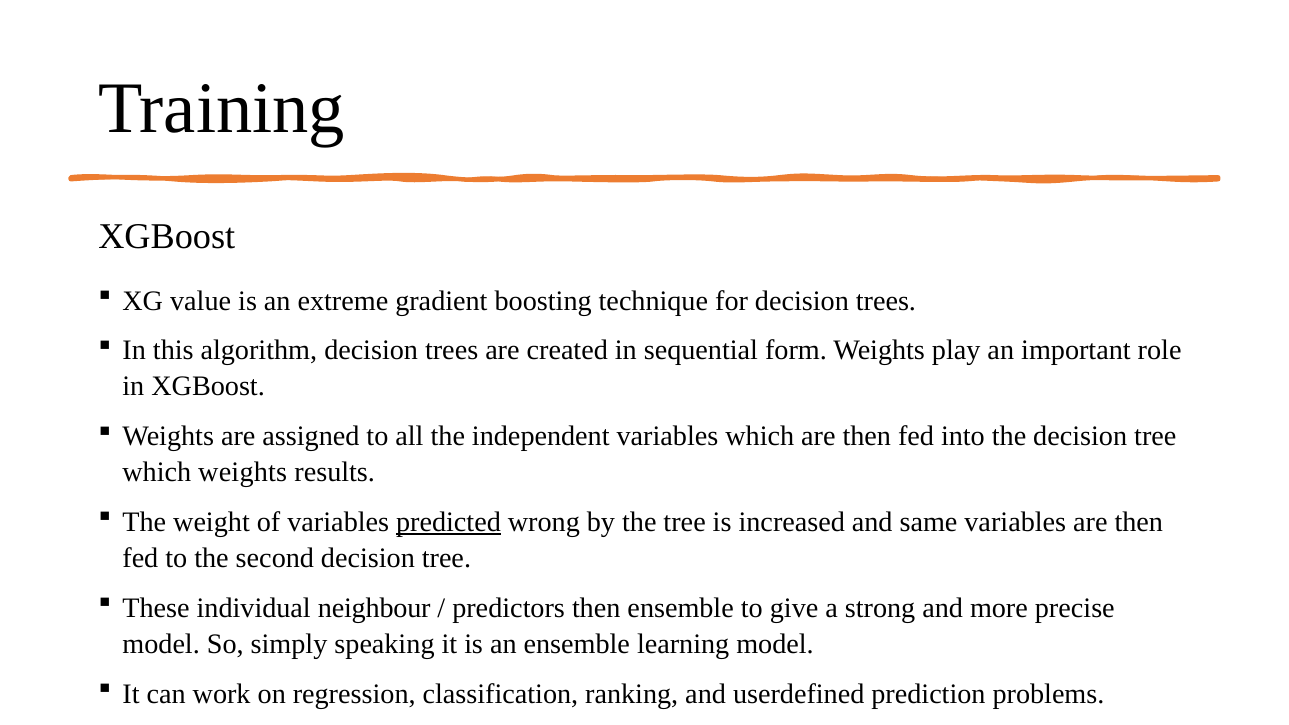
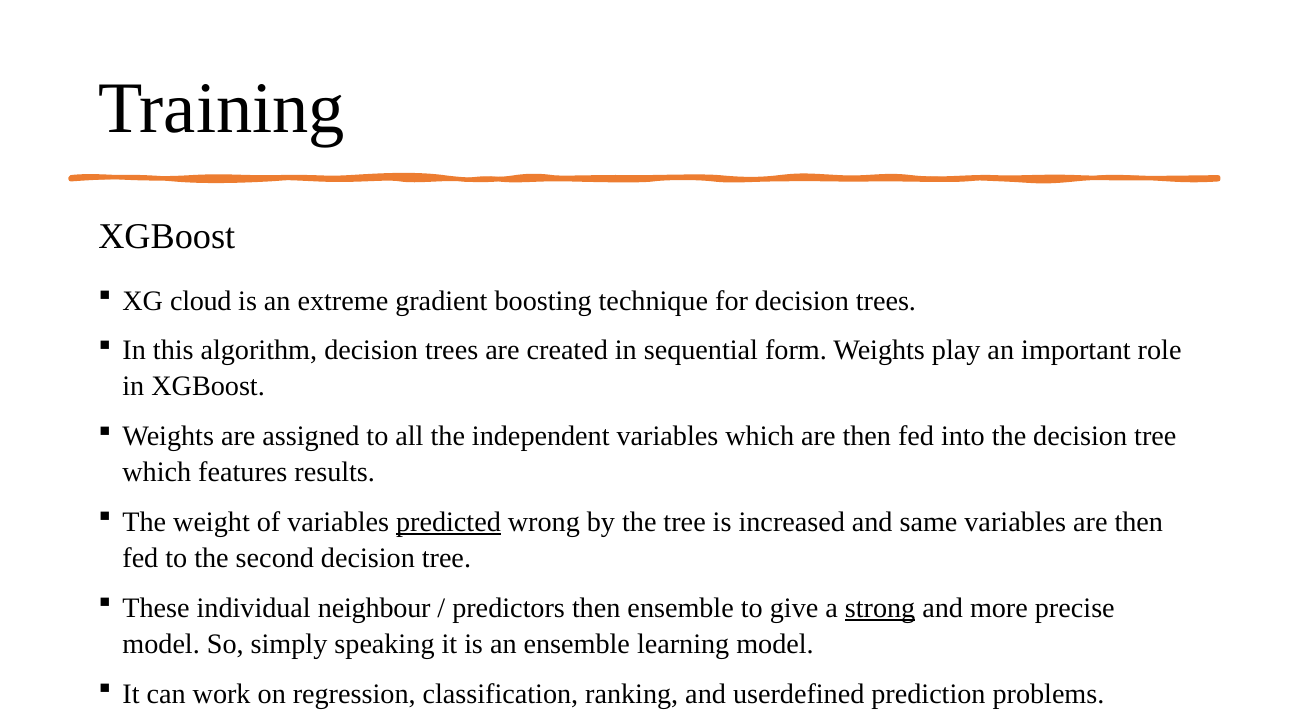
value: value -> cloud (201, 301)
which weights: weights -> features (243, 472)
strong underline: none -> present (880, 608)
